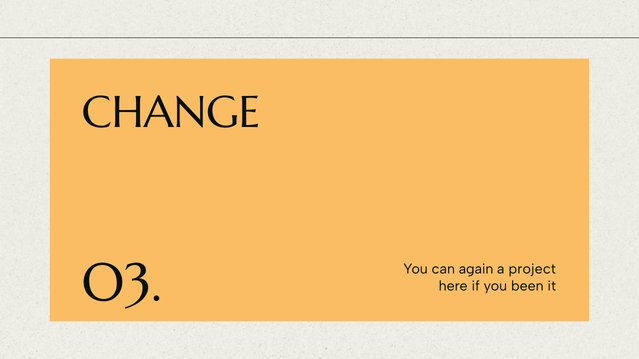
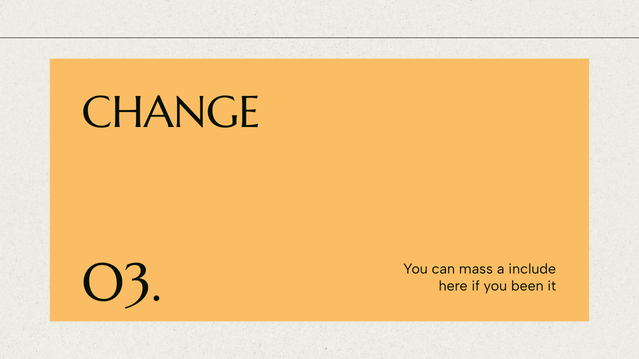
again: again -> mass (476, 270)
project: project -> include (532, 270)
